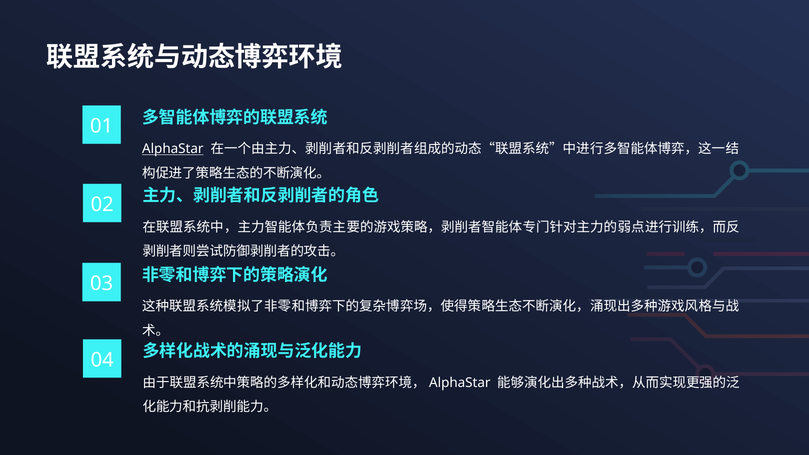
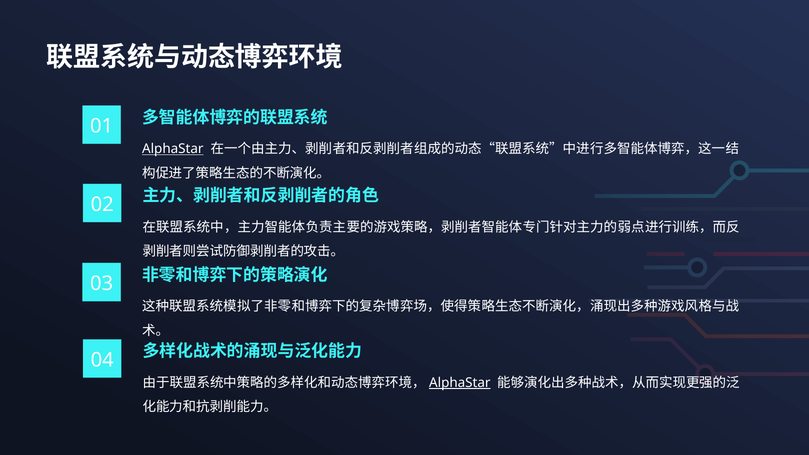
AlphaStar underline: none -> present (460, 383)
